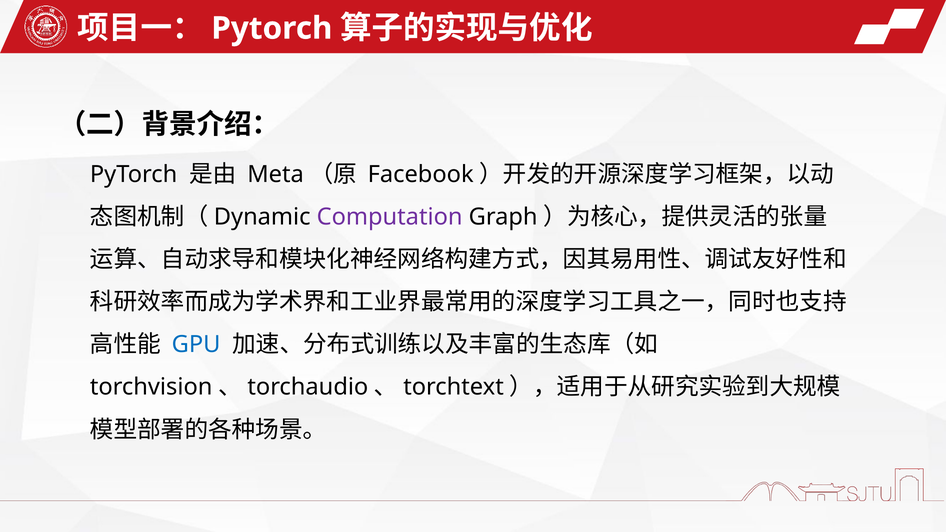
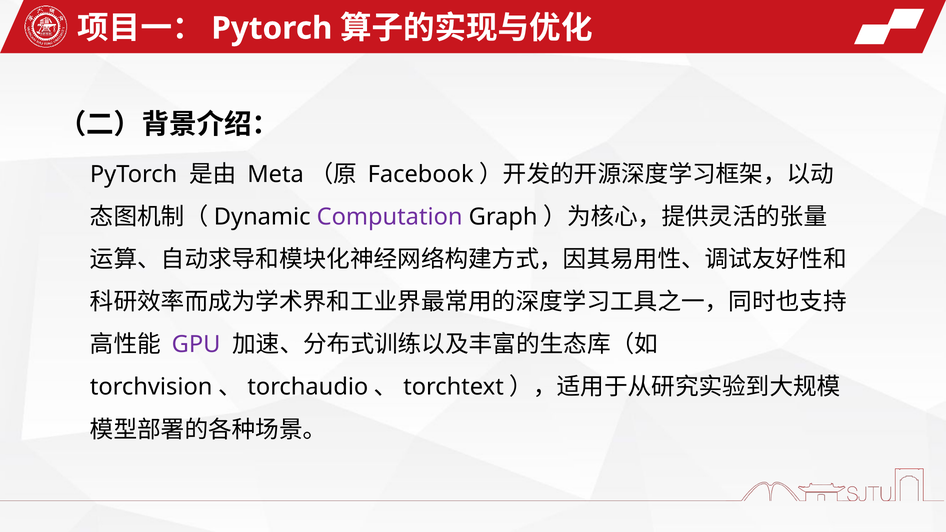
GPU colour: blue -> purple (196, 345)
